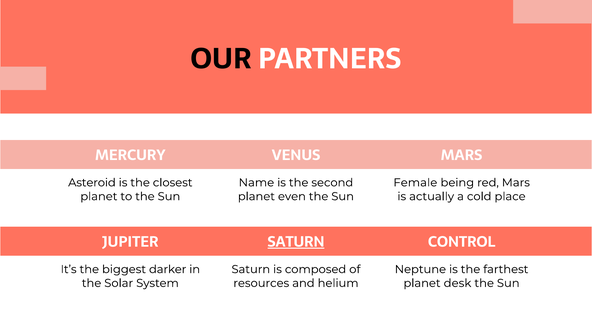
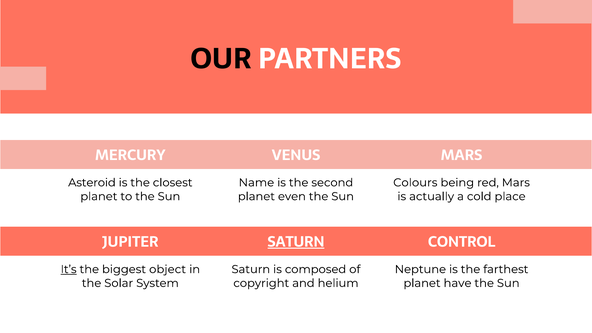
Female: Female -> Colours (415, 183)
It’s underline: none -> present (69, 269)
darker: darker -> object (168, 269)
resources: resources -> copyright (261, 283)
desk: desk -> have (458, 283)
